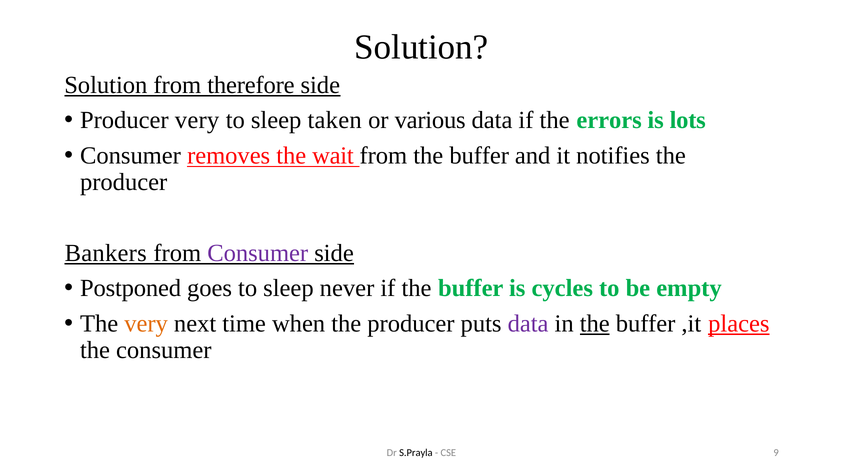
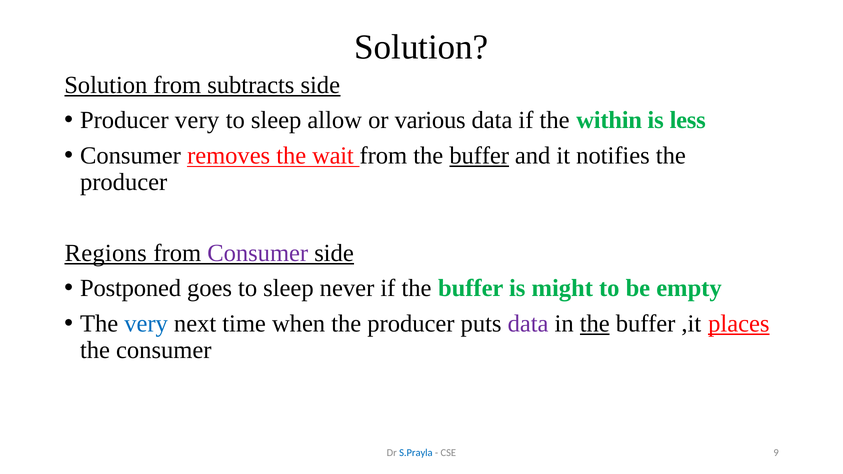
therefore: therefore -> subtracts (251, 85)
taken: taken -> allow (335, 120)
errors: errors -> within (609, 120)
lots: lots -> less (688, 120)
buffer underline: none -> present (479, 156)
Bankers: Bankers -> Regions (106, 253)
cycles: cycles -> might (562, 288)
very colour: orange -> blue (146, 324)
S.Prayla colour: black -> blue (416, 453)
